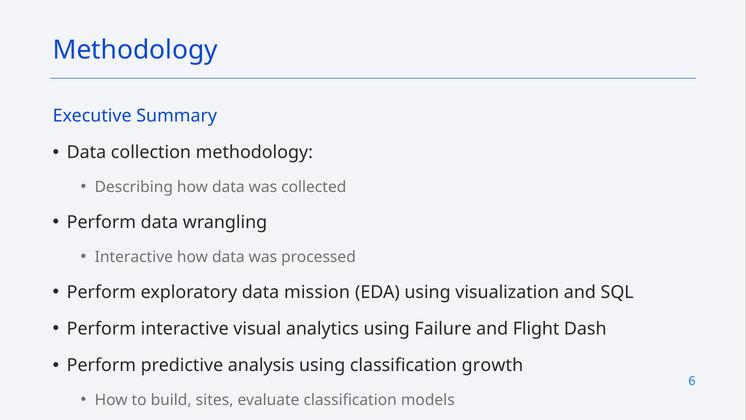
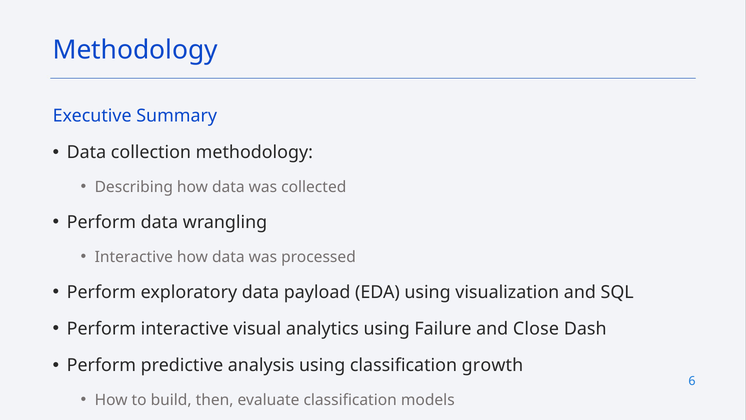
mission: mission -> payload (317, 292)
Flight: Flight -> Close (536, 329)
sites: sites -> then (215, 400)
